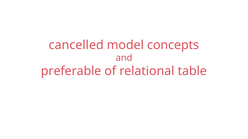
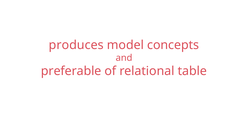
cancelled: cancelled -> produces (76, 45)
